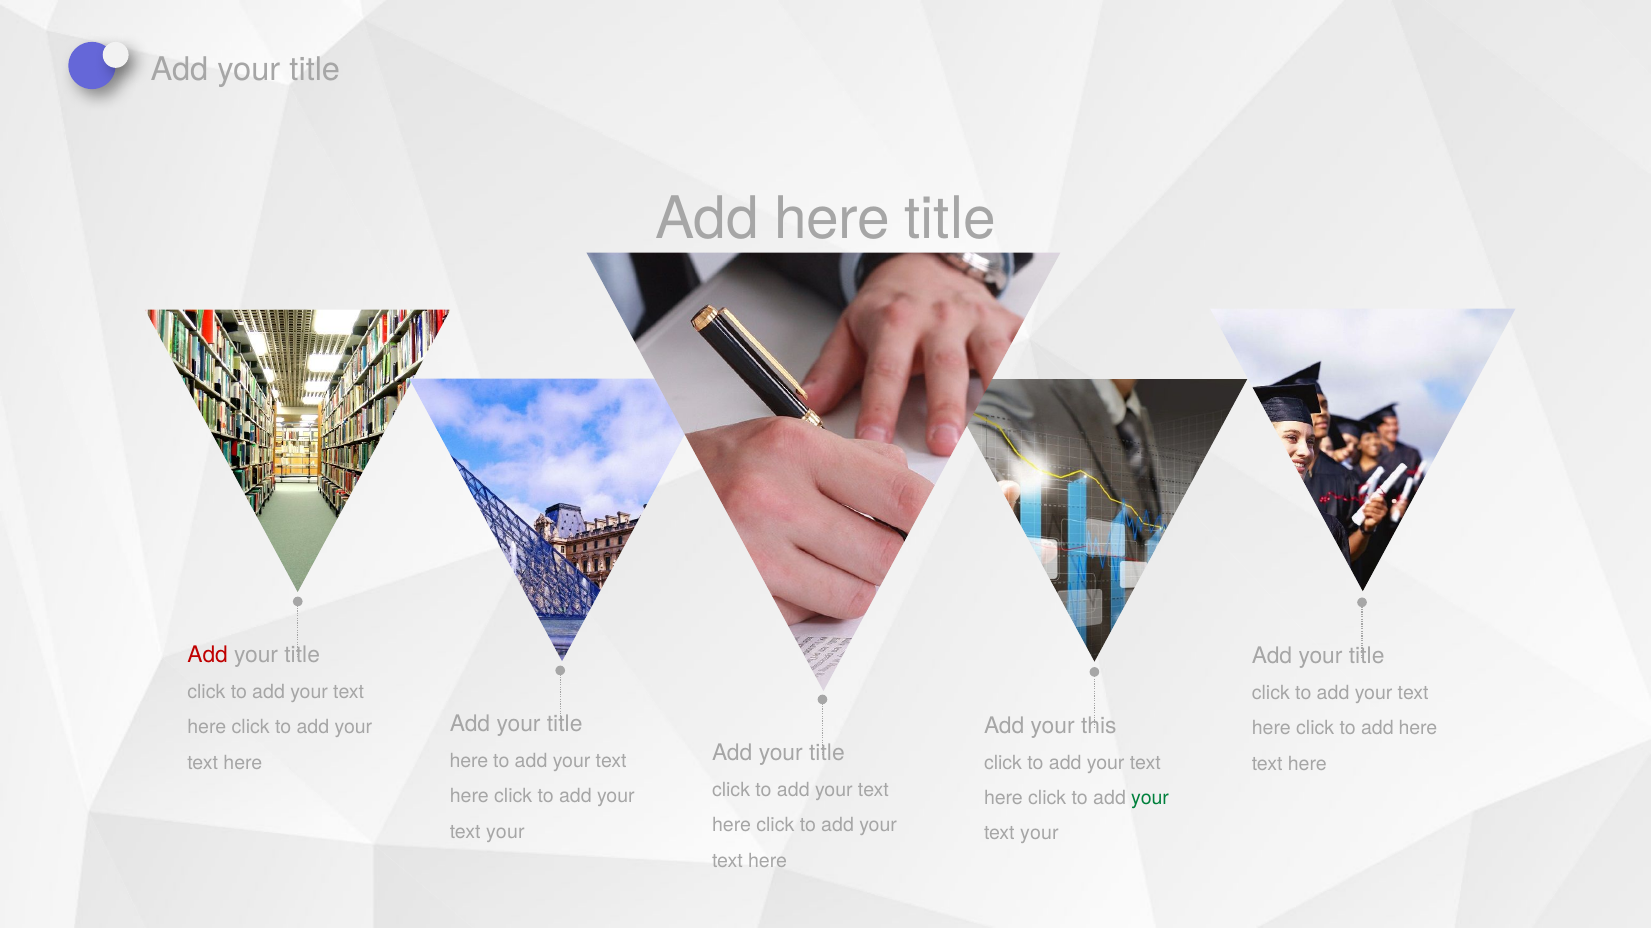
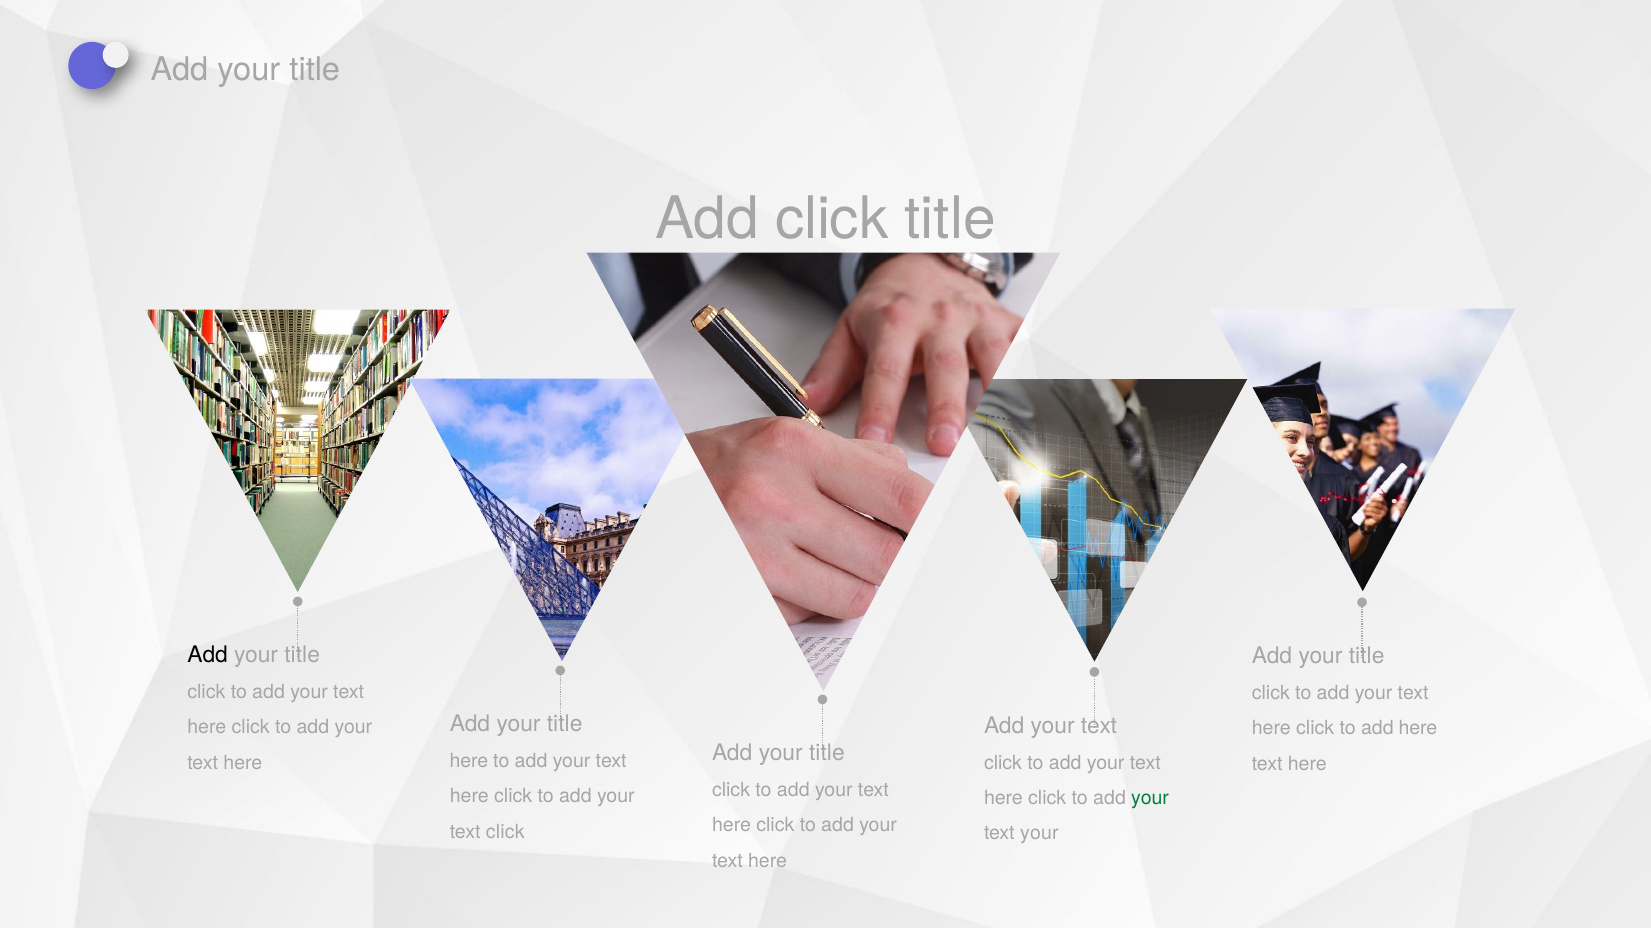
here: here -> click (832, 220)
Add colour: red -> black (208, 656)
this: this -> text (1099, 726)
your: your -> click (505, 832)
